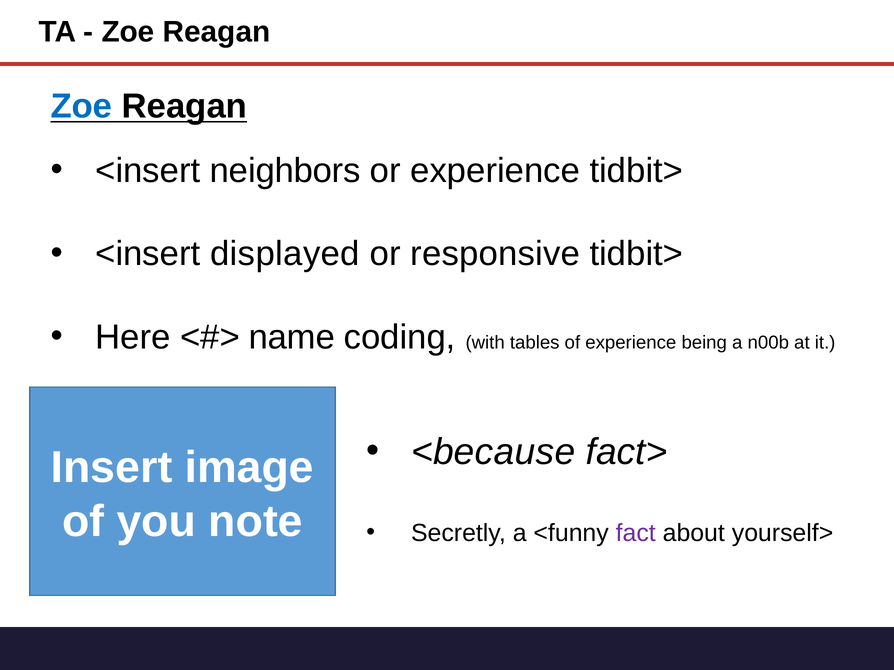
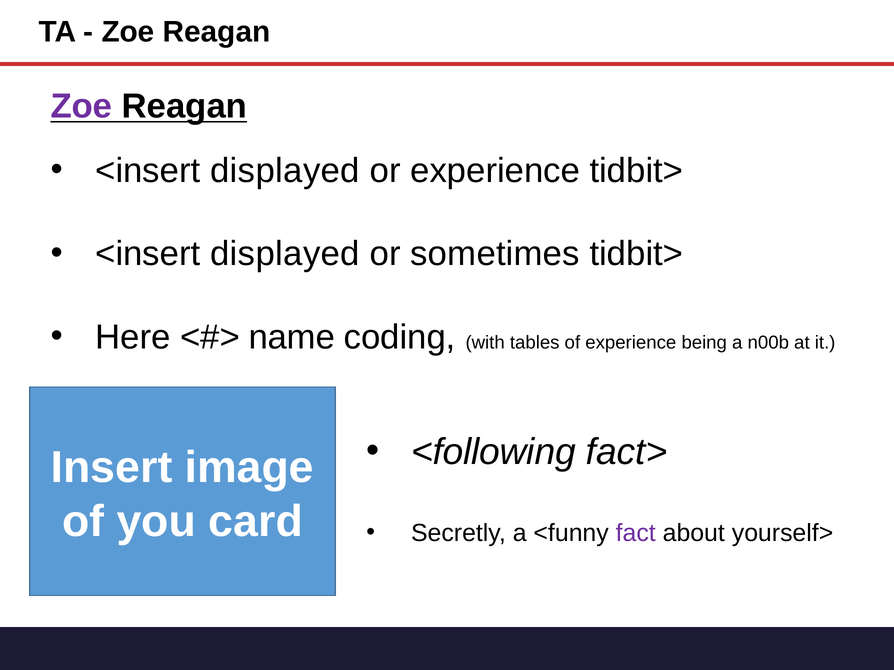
Zoe colour: blue -> purple (81, 107)
neighbors: neighbors -> displayed (285, 171)
responsive: responsive -> sometimes (495, 254)
<because: <because -> <following (493, 452)
note: note -> card (256, 522)
